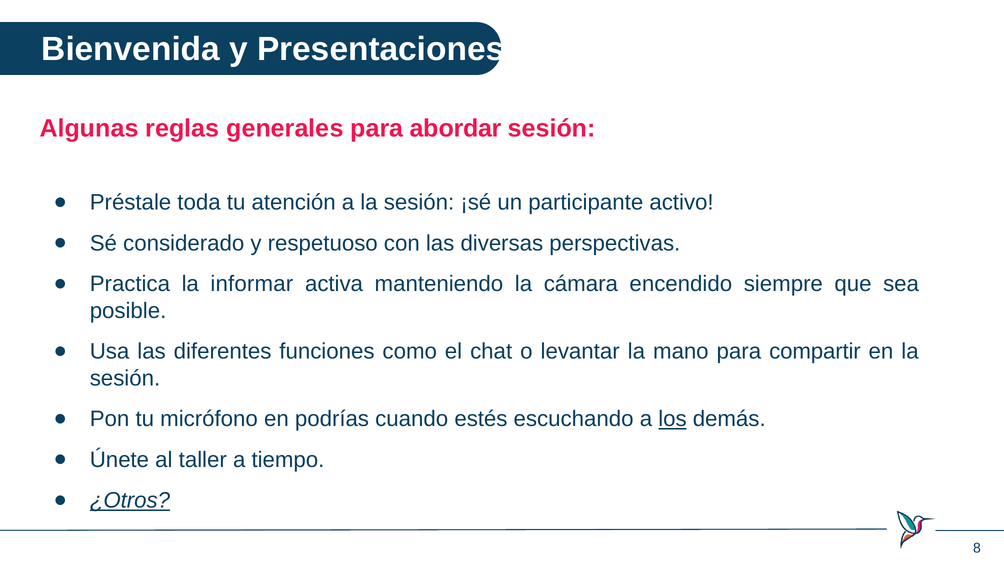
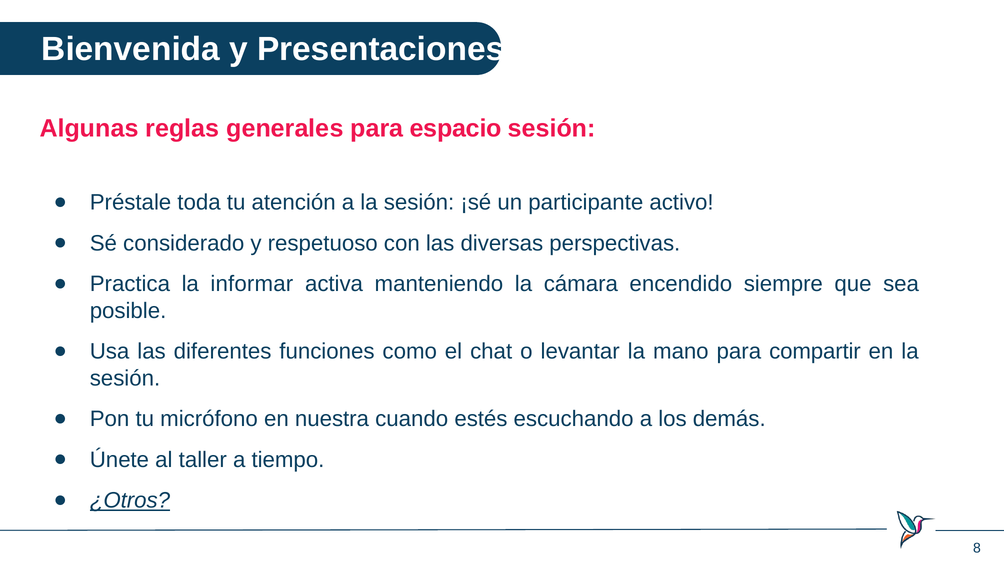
abordar: abordar -> espacio (456, 129)
podrías: podrías -> nuestra (332, 419)
los underline: present -> none (673, 419)
